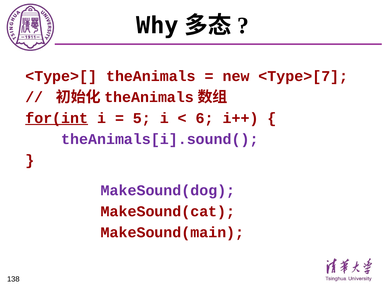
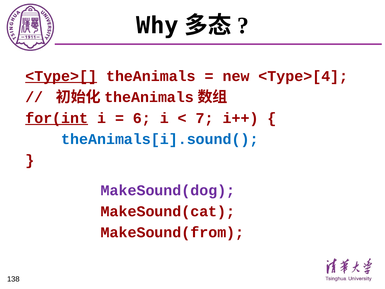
<Type>[ underline: none -> present (61, 76)
<Type>[7: <Type>[7 -> <Type>[4 (303, 76)
5: 5 -> 6 (142, 118)
6: 6 -> 7 (205, 118)
theAnimals[i].sound( colour: purple -> blue (160, 139)
MakeSound(main: MakeSound(main -> MakeSound(from (172, 232)
